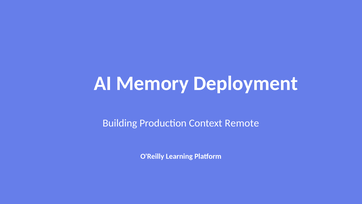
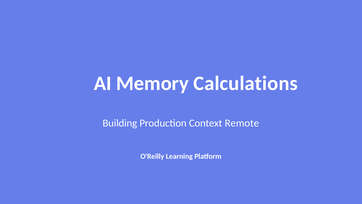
Deployment: Deployment -> Calculations (246, 83)
